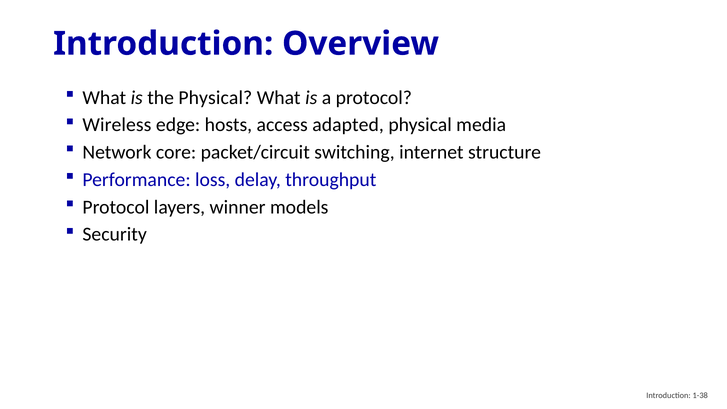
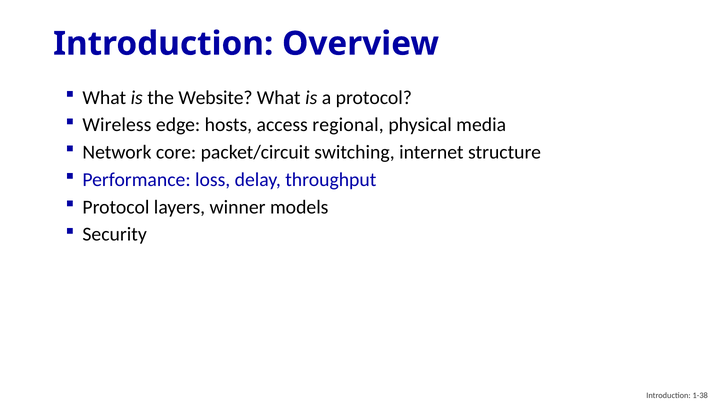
the Physical: Physical -> Website (215, 98)
adapted: adapted -> regional (348, 125)
